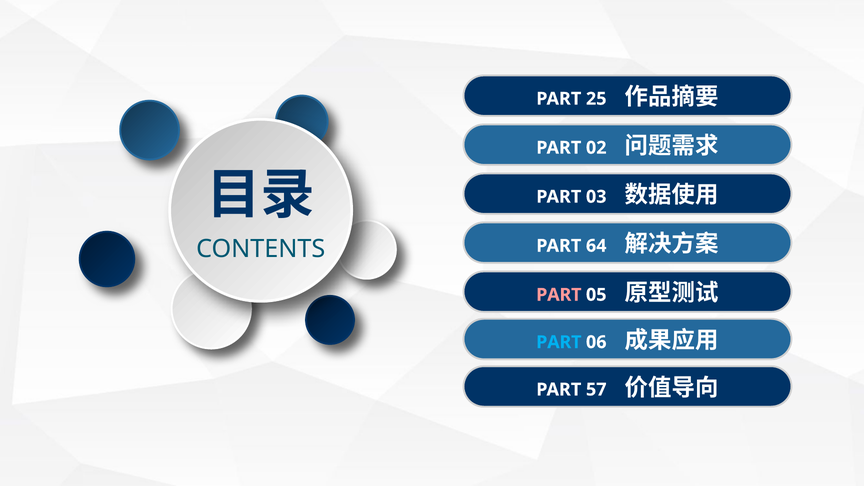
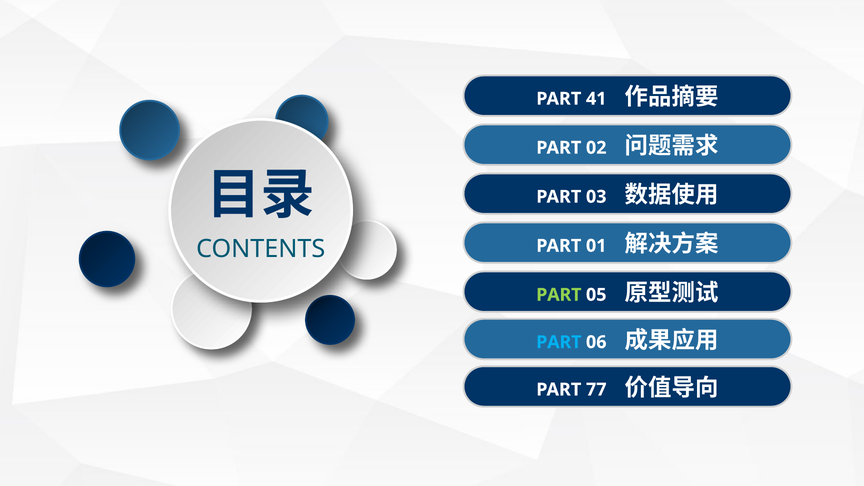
25: 25 -> 41 (596, 99)
64: 64 -> 01 (596, 246)
PART colour: pink -> light green (559, 295)
57: 57 -> 77 (596, 390)
